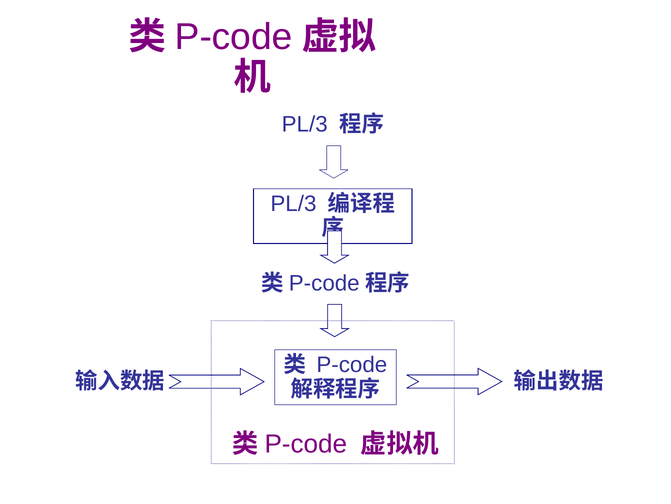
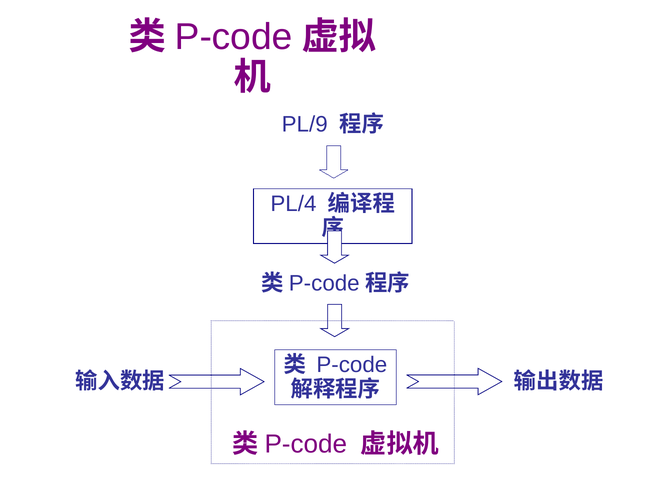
PL/3: PL/3 -> PL/9 (305, 124)
PL/3: PL/3 -> PL/4 (293, 204)
